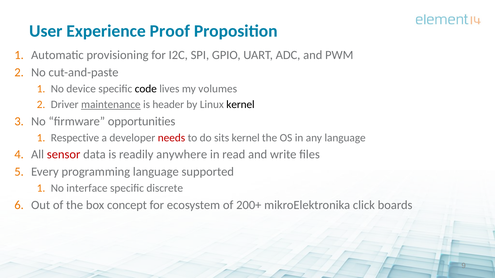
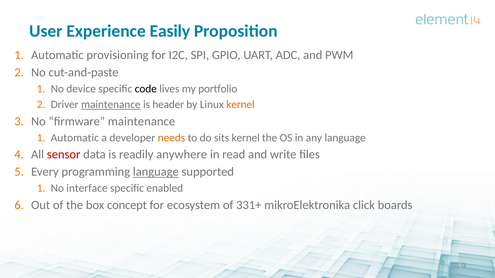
Proof: Proof -> Easily (170, 31)
volumes: volumes -> portfolio (218, 89)
kernel colour: black -> orange (240, 105)
firmware opportunities: opportunities -> maintenance (142, 121)
Respective: Respective -> Automatic (75, 138)
needs colour: red -> orange (171, 138)
language underline: none -> present (156, 172)
discrete: discrete -> enabled (165, 189)
200+: 200+ -> 331+ (249, 205)
